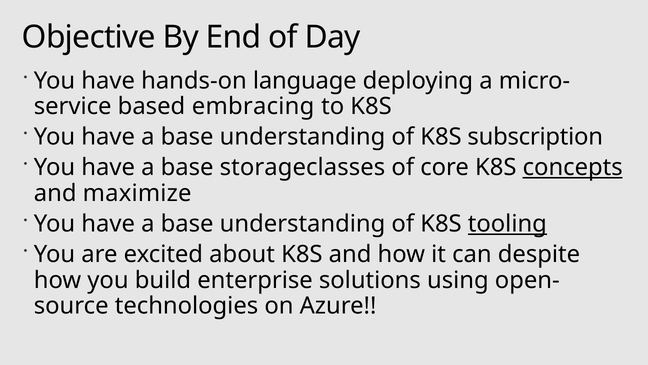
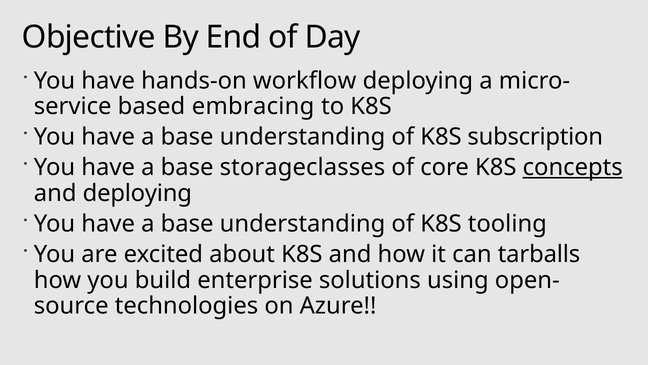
language: language -> workflow (305, 81)
and maximize: maximize -> deploying (137, 193)
tooling underline: present -> none (507, 224)
despite: despite -> tarballs (539, 254)
